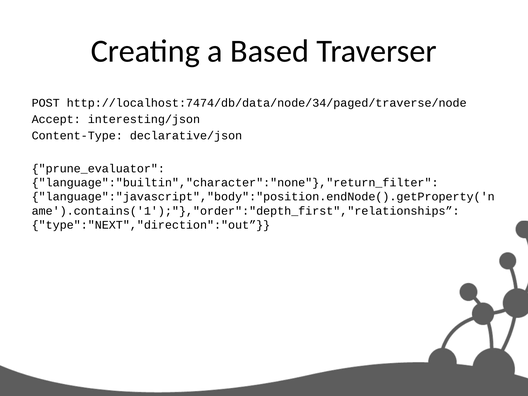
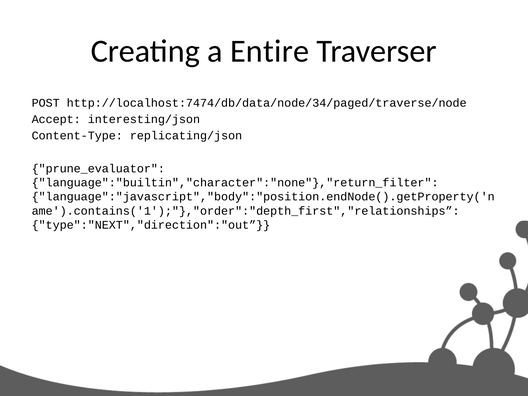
Based: Based -> Entire (270, 51)
declarative/json: declarative/json -> replicating/json (186, 136)
